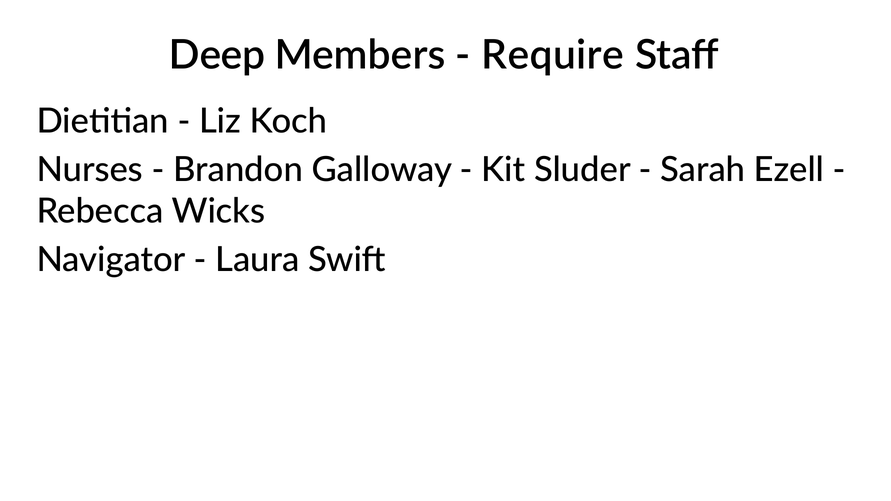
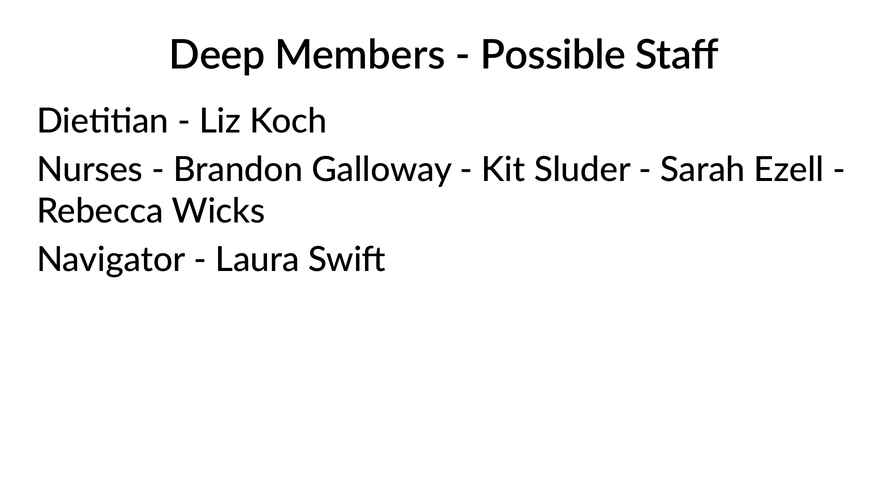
Require: Require -> Possible (553, 55)
